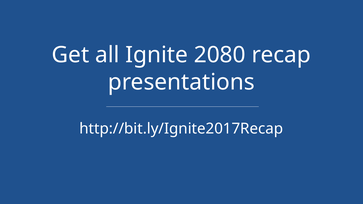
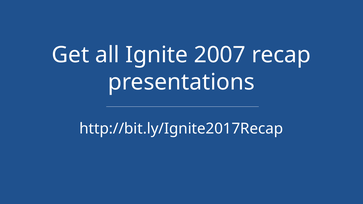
2080: 2080 -> 2007 (220, 55)
